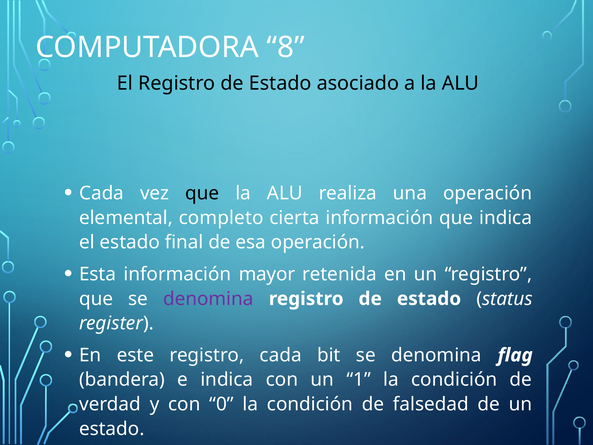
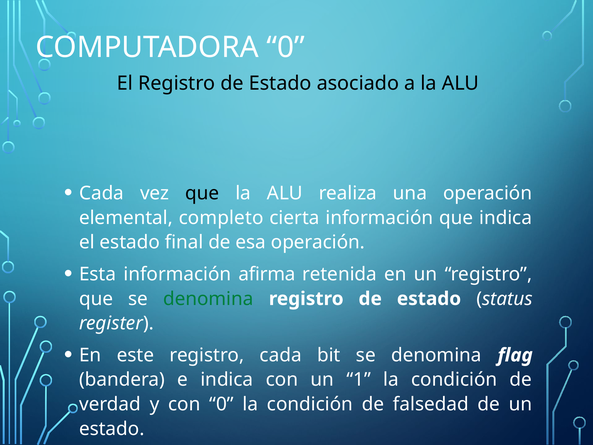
COMPUTADORA 8: 8 -> 0 (286, 47)
mayor: mayor -> afirma (267, 274)
denomina colour: purple -> green (208, 299)
